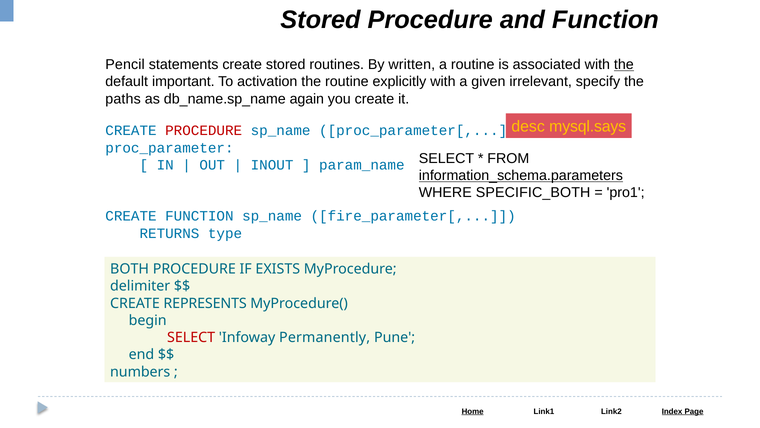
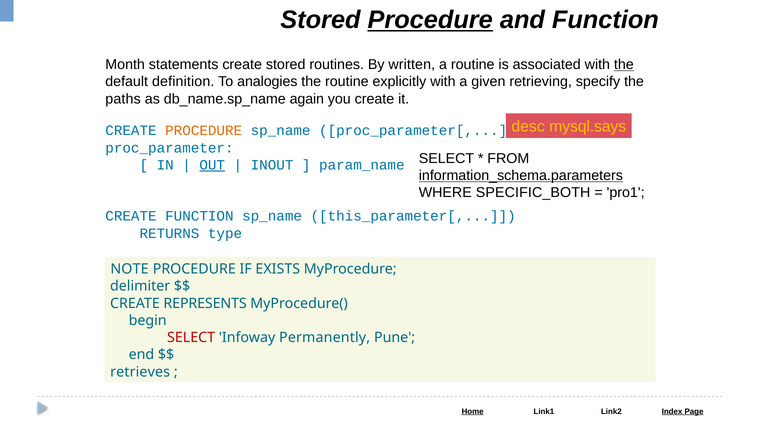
Procedure underline: none -> present (430, 20)
Pencil: Pencil -> Month (125, 65)
important: important -> definition (183, 82)
activation: activation -> analogies (267, 82)
irrelevant: irrelevant -> retrieving (541, 82)
PROCEDURE colour: red -> orange (204, 131)
OUT underline: none -> present (212, 165)
fire_parameter[: fire_parameter[ -> this_parameter[ (413, 216)
BOTH: BOTH -> NOTE (130, 269)
numbers: numbers -> retrieves (140, 371)
